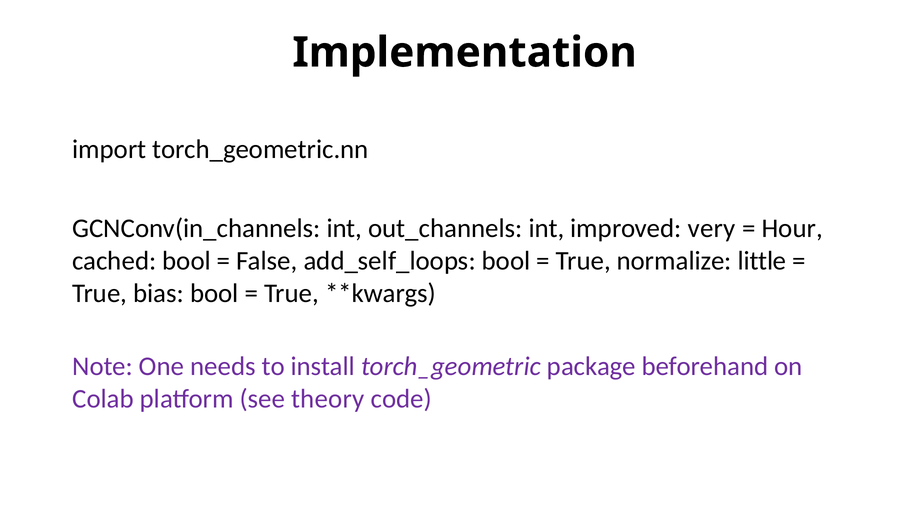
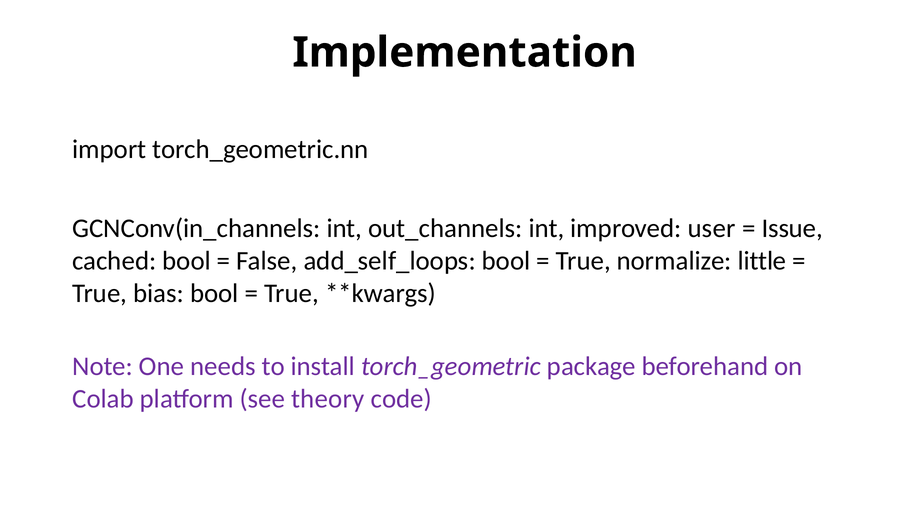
very: very -> user (712, 228)
Hour: Hour -> Issue (792, 228)
